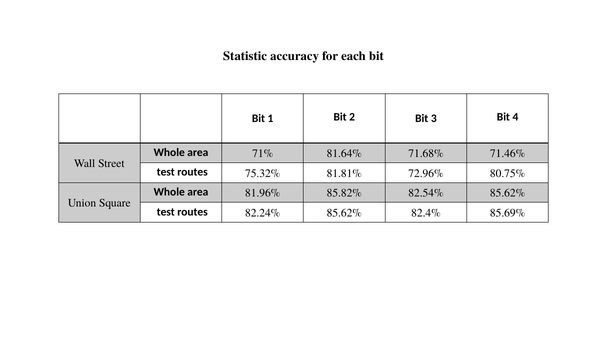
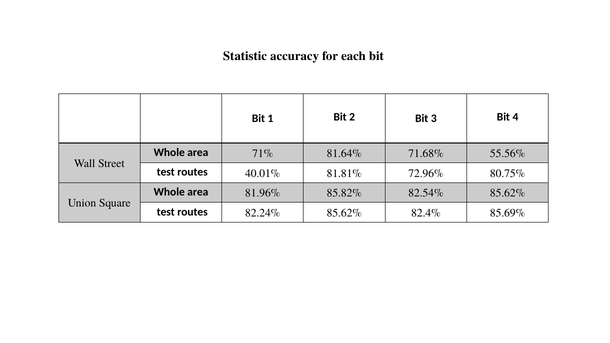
71.46%: 71.46% -> 55.56% (508, 154)
75.32%: 75.32% -> 40.01% (263, 173)
